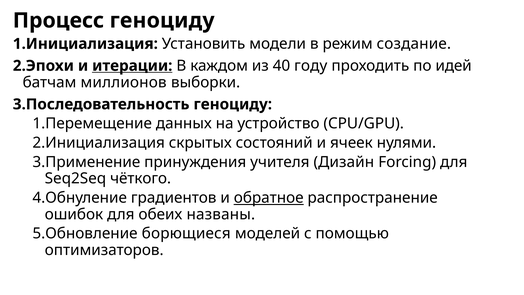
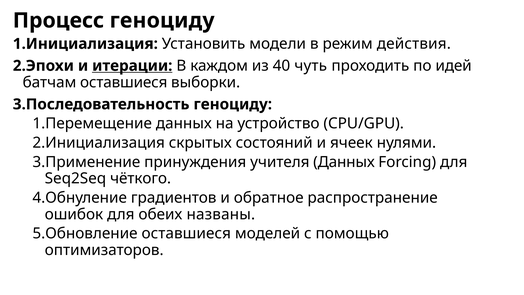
создание: создание -> действия (414, 44)
году: году -> чуть (311, 66)
батчам миллионов: миллионов -> оставшиеся (124, 82)
учителя Дизайн: Дизайн -> Данных (344, 162)
обратное underline: present -> none (269, 198)
борющиеся: борющиеся -> оставшиеся (186, 233)
